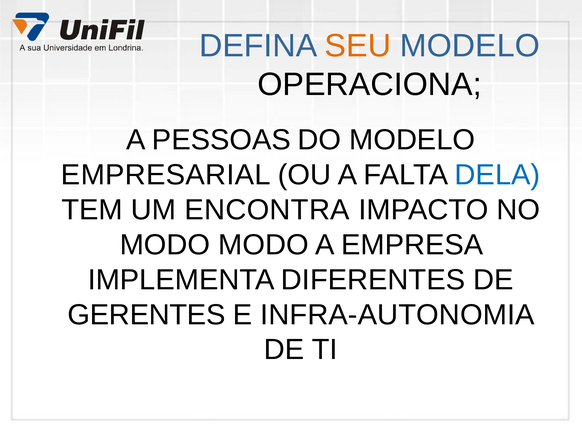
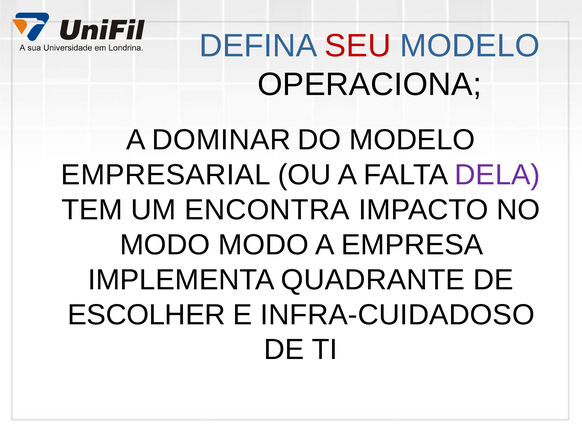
SEU colour: orange -> red (358, 46)
PESSOAS: PESSOAS -> DOMINAR (221, 140)
DELA colour: blue -> purple (497, 175)
DIFERENTES: DIFERENTES -> QUADRANTE (373, 279)
GERENTES: GERENTES -> ESCOLHER (146, 314)
INFRA-AUTONOMIA: INFRA-AUTONOMIA -> INFRA-CUIDADOSO (397, 314)
